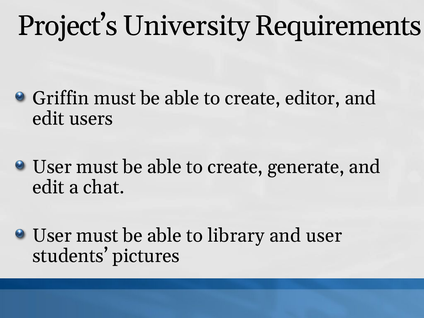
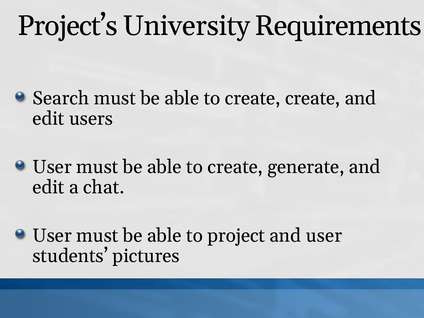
Griffin: Griffin -> Search (61, 98)
create editor: editor -> create (313, 98)
library: library -> project (236, 236)
